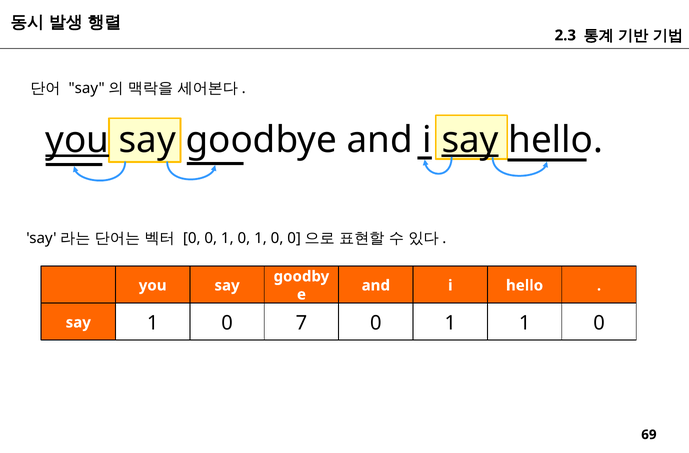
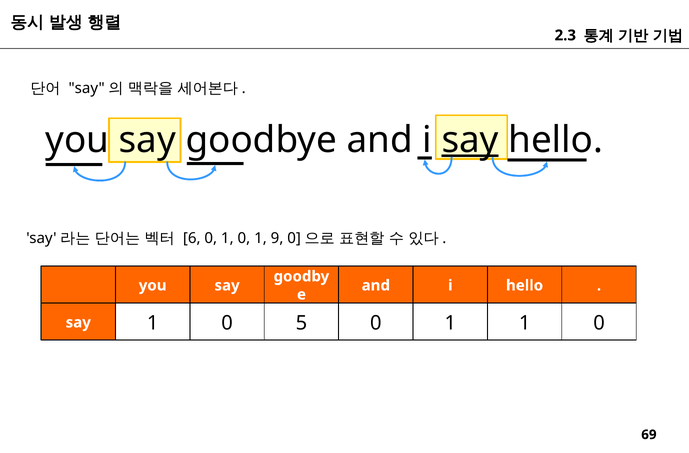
you underline: present -> none (77, 140)
0: 0 -> 6 (192, 238)
1 0 1 0: 0 -> 9 (277, 238)
7: 7 -> 5 (301, 323)
